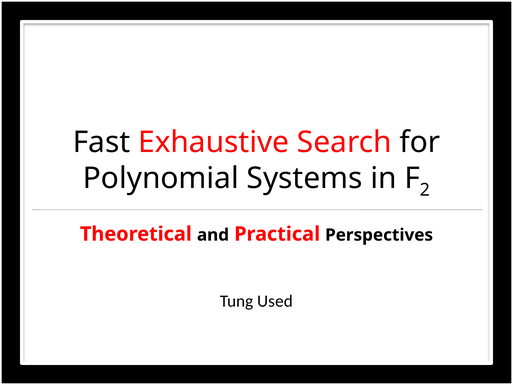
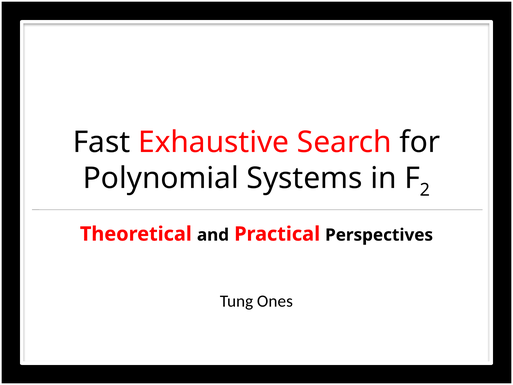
Used: Used -> Ones (275, 301)
